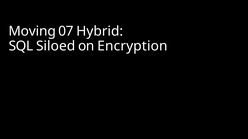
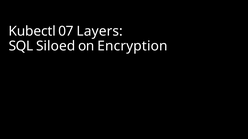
Moving: Moving -> Kubectl (32, 31)
Hybrid: Hybrid -> Layers (100, 31)
